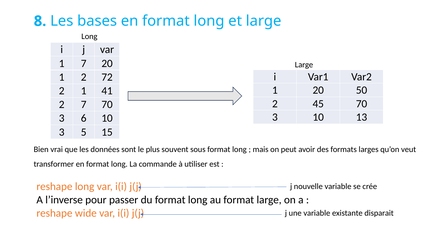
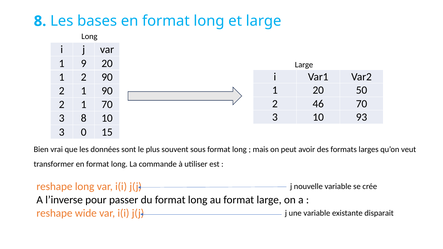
1 7: 7 -> 9 (84, 63)
2 72: 72 -> 90 (107, 77)
1 41: 41 -> 90 (107, 91)
45: 45 -> 46 (318, 104)
7: 7 -> 1 (84, 105)
13: 13 -> 93 (362, 117)
3 6: 6 -> 8 (84, 118)
5: 5 -> 0 (84, 132)
